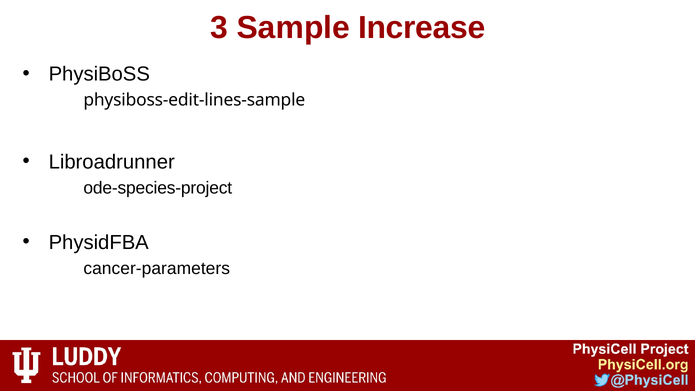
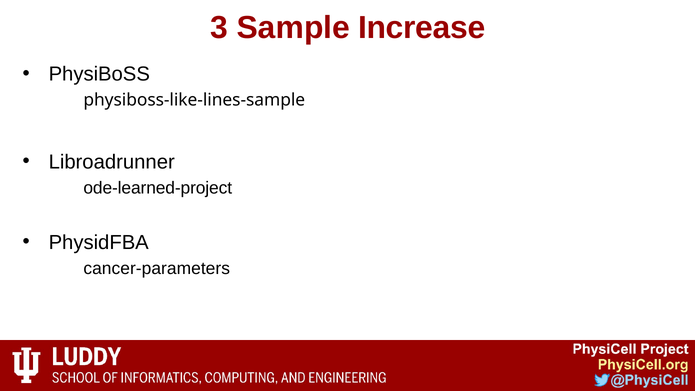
physiboss-edit-lines-sample: physiboss-edit-lines-sample -> physiboss-like-lines-sample (194, 100)
ode-species-project: ode-species-project -> ode-learned-project (158, 188)
